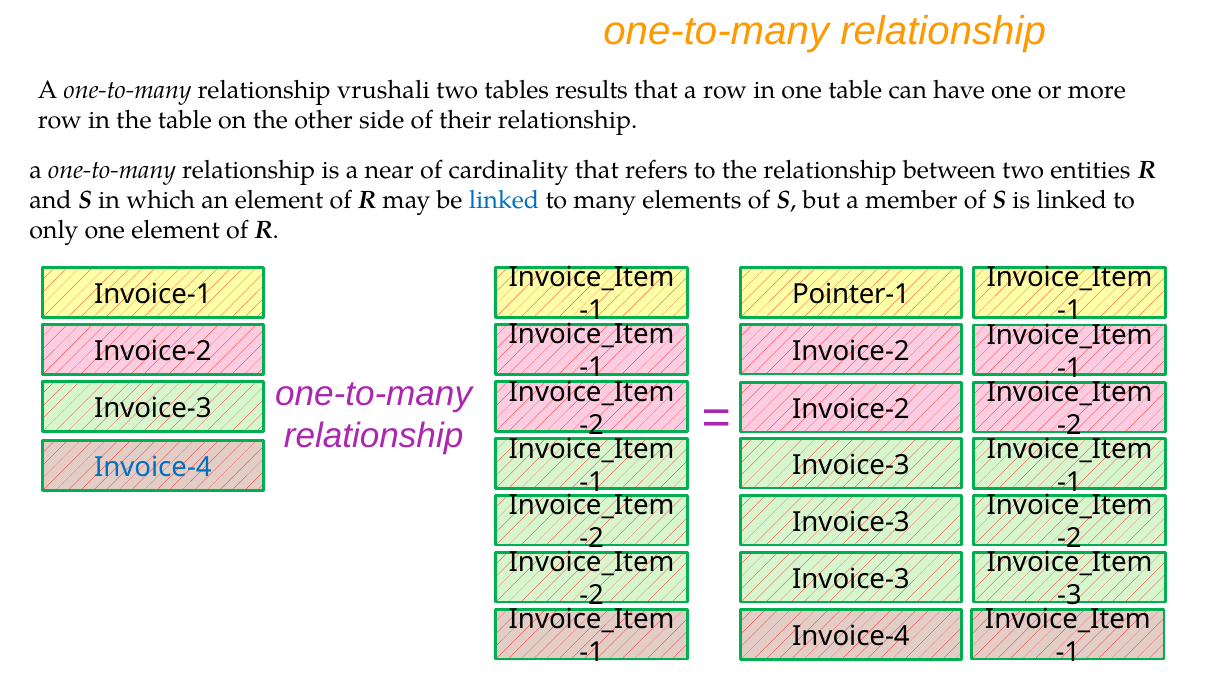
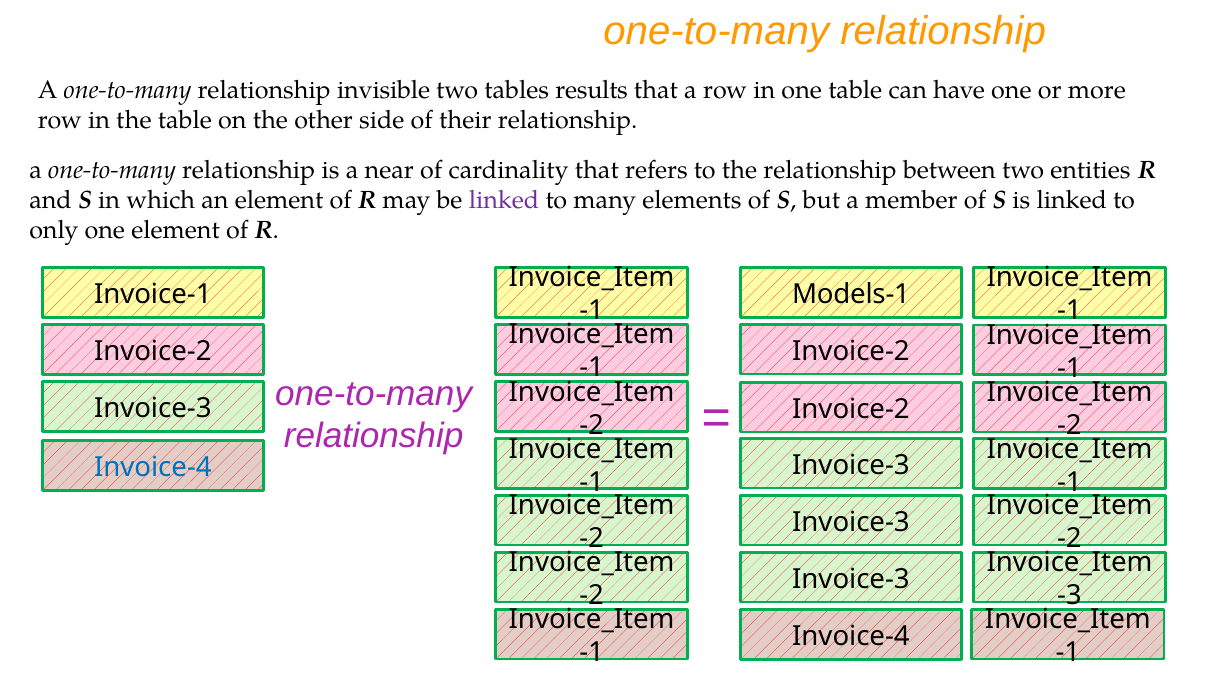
vrushali: vrushali -> invisible (384, 90)
linked colour: blue -> purple (504, 201)
Pointer-1: Pointer-1 -> Models-1 (851, 294)
